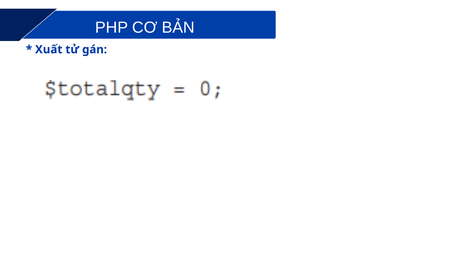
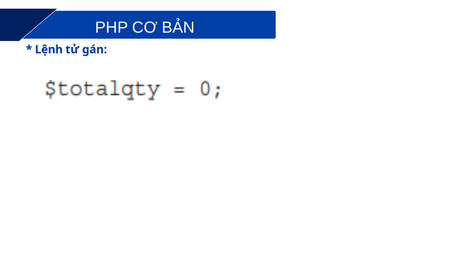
Xuất: Xuất -> Lệnh (49, 49)
